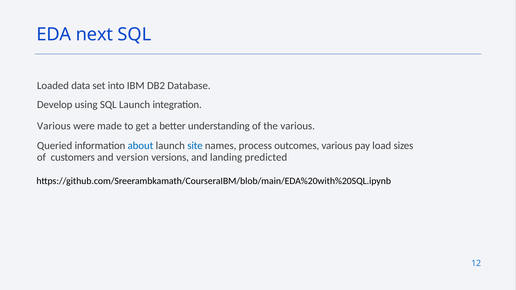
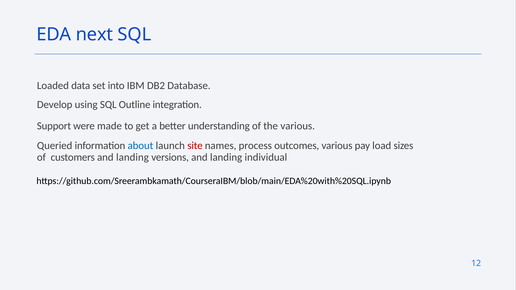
SQL Launch: Launch -> Outline (135, 105)
Various: Various -> Support (54, 126)
site colour: blue -> red (195, 146)
customers and version: version -> landing (132, 157)
predicted: predicted -> individual (266, 157)
